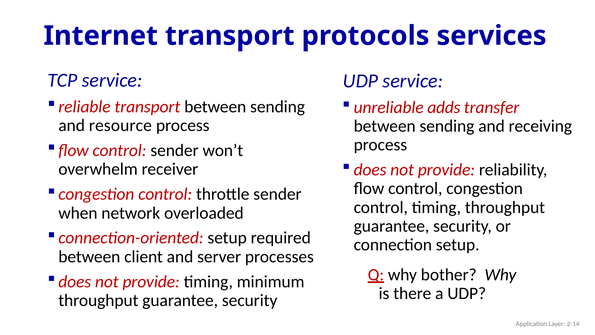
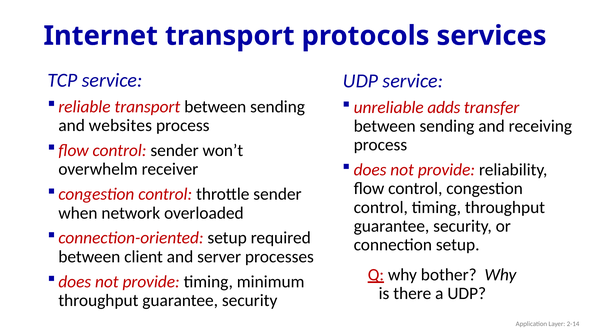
resource: resource -> websites (120, 125)
